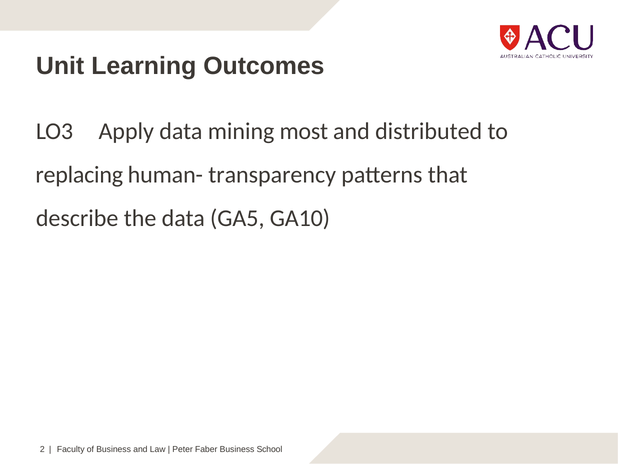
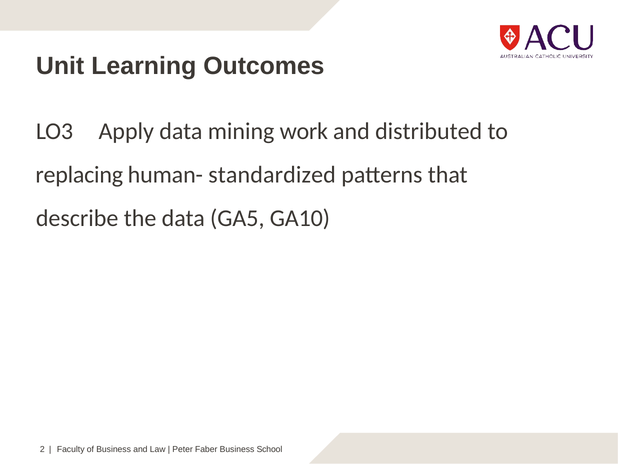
most: most -> work (304, 131)
transparency: transparency -> standardized (272, 175)
